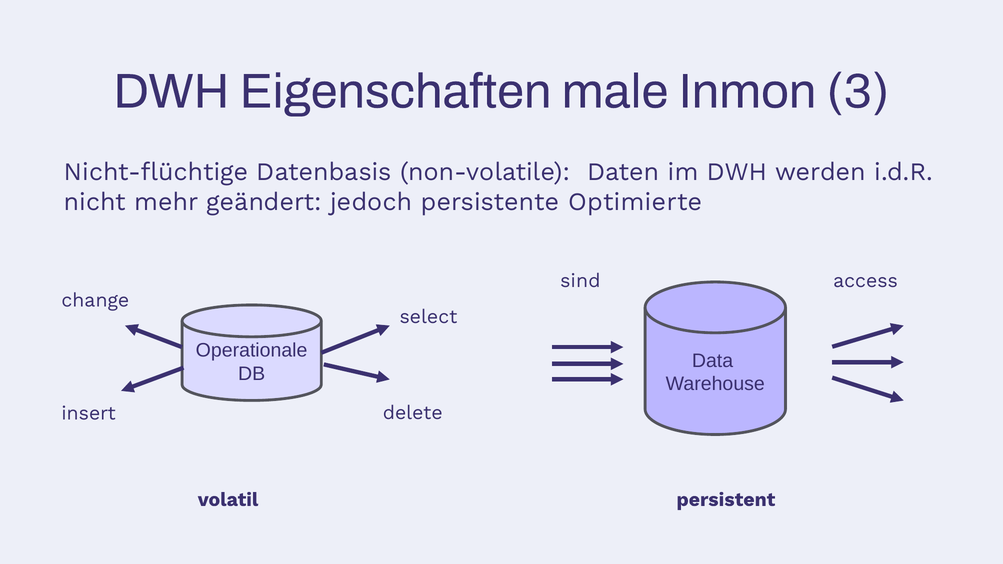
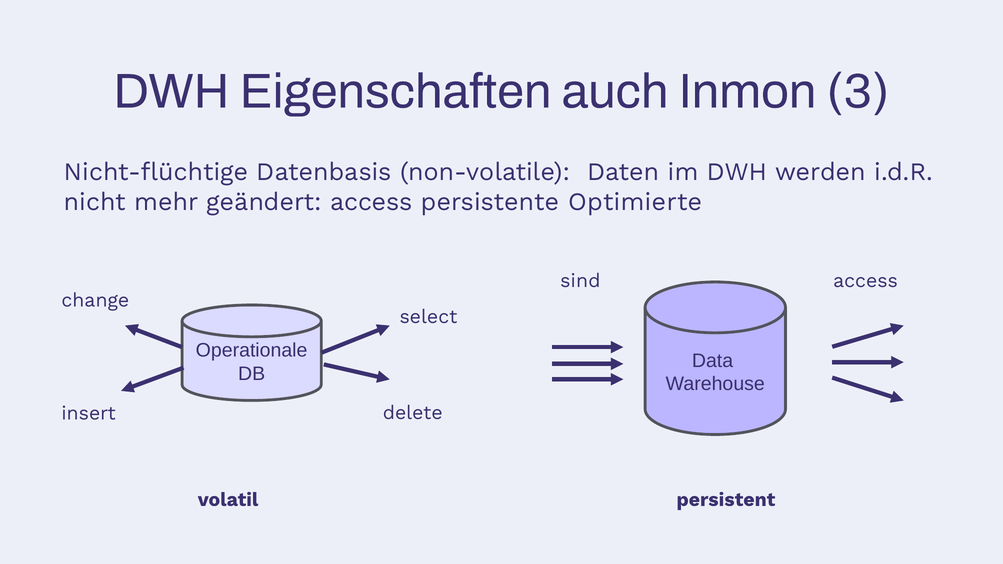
male: male -> auch (615, 92)
geändert jedoch: jedoch -> access (371, 202)
